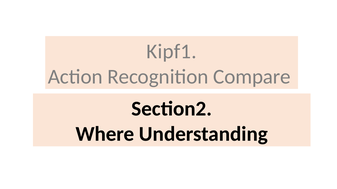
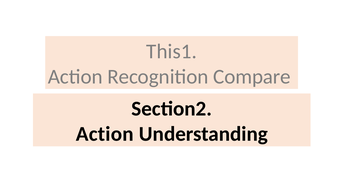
Kipf1: Kipf1 -> This1 (172, 52)
Where: Where -> Action (105, 134)
